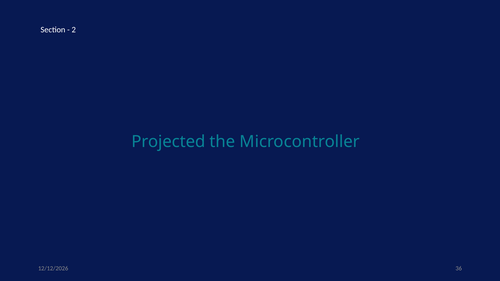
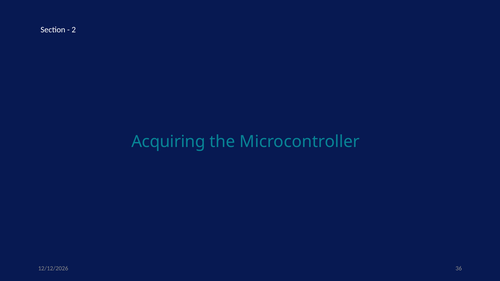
Projected: Projected -> Acquiring (168, 142)
